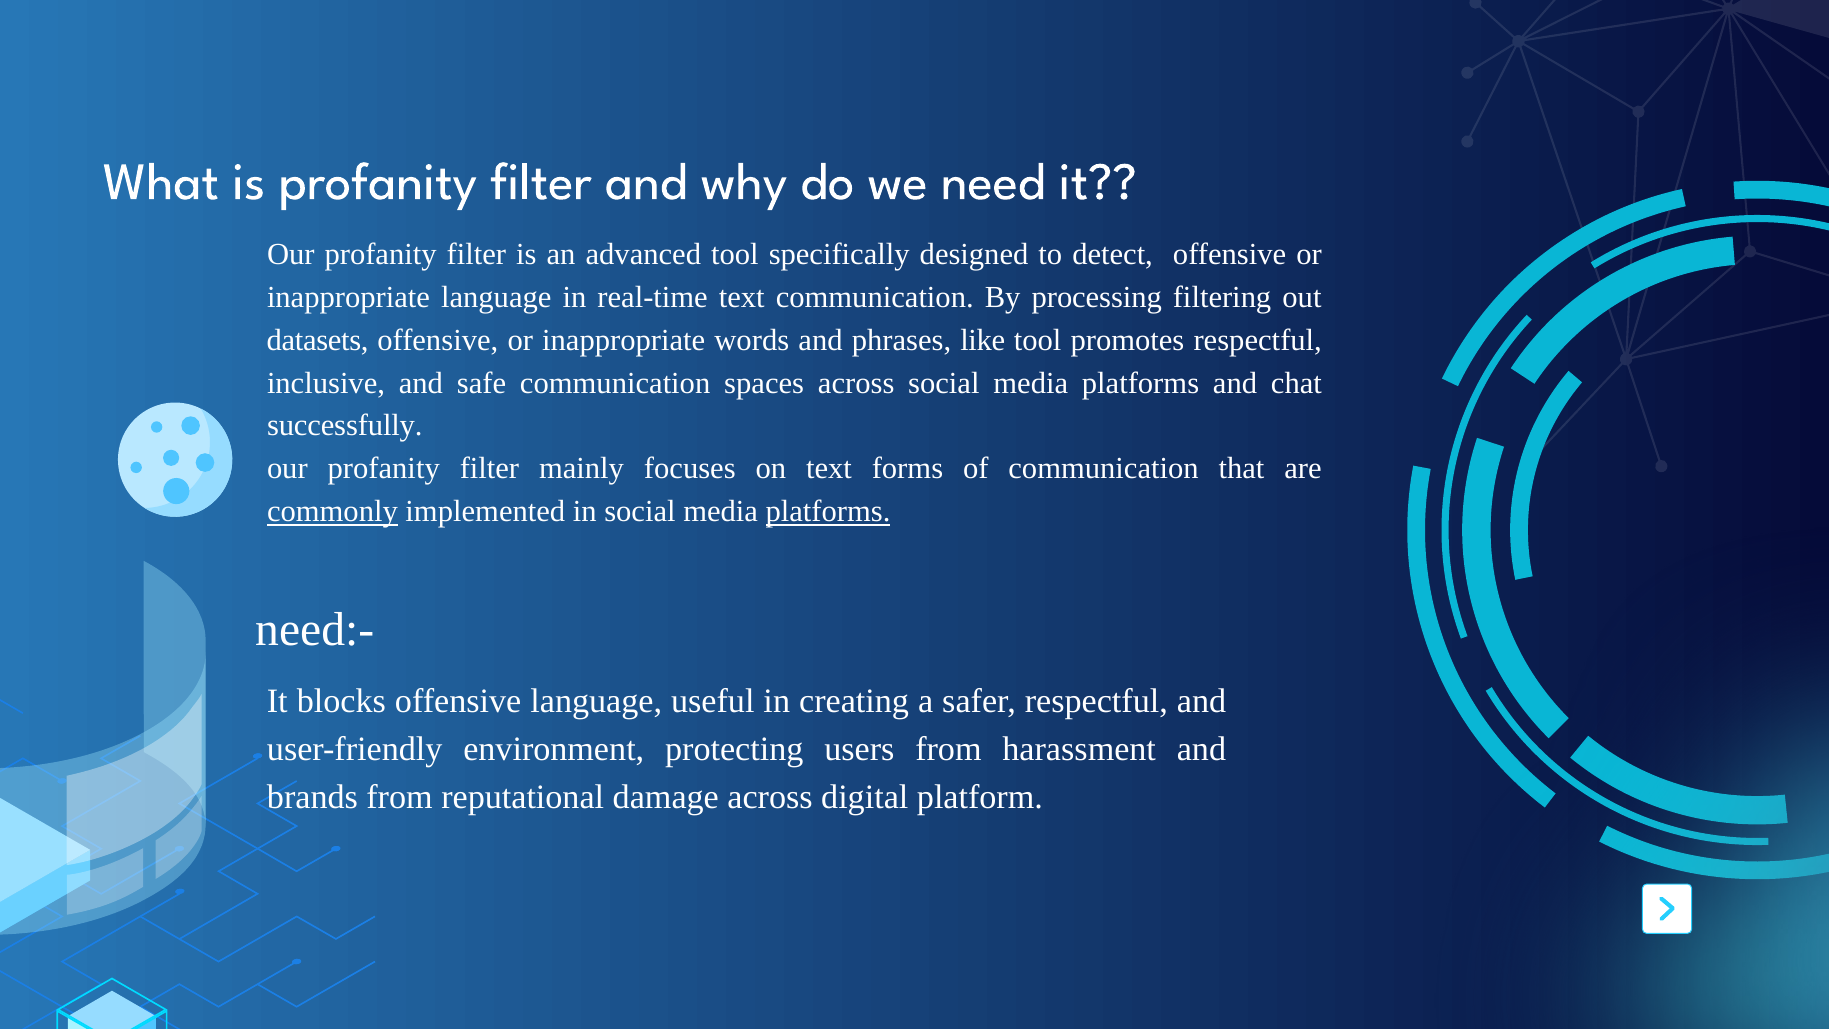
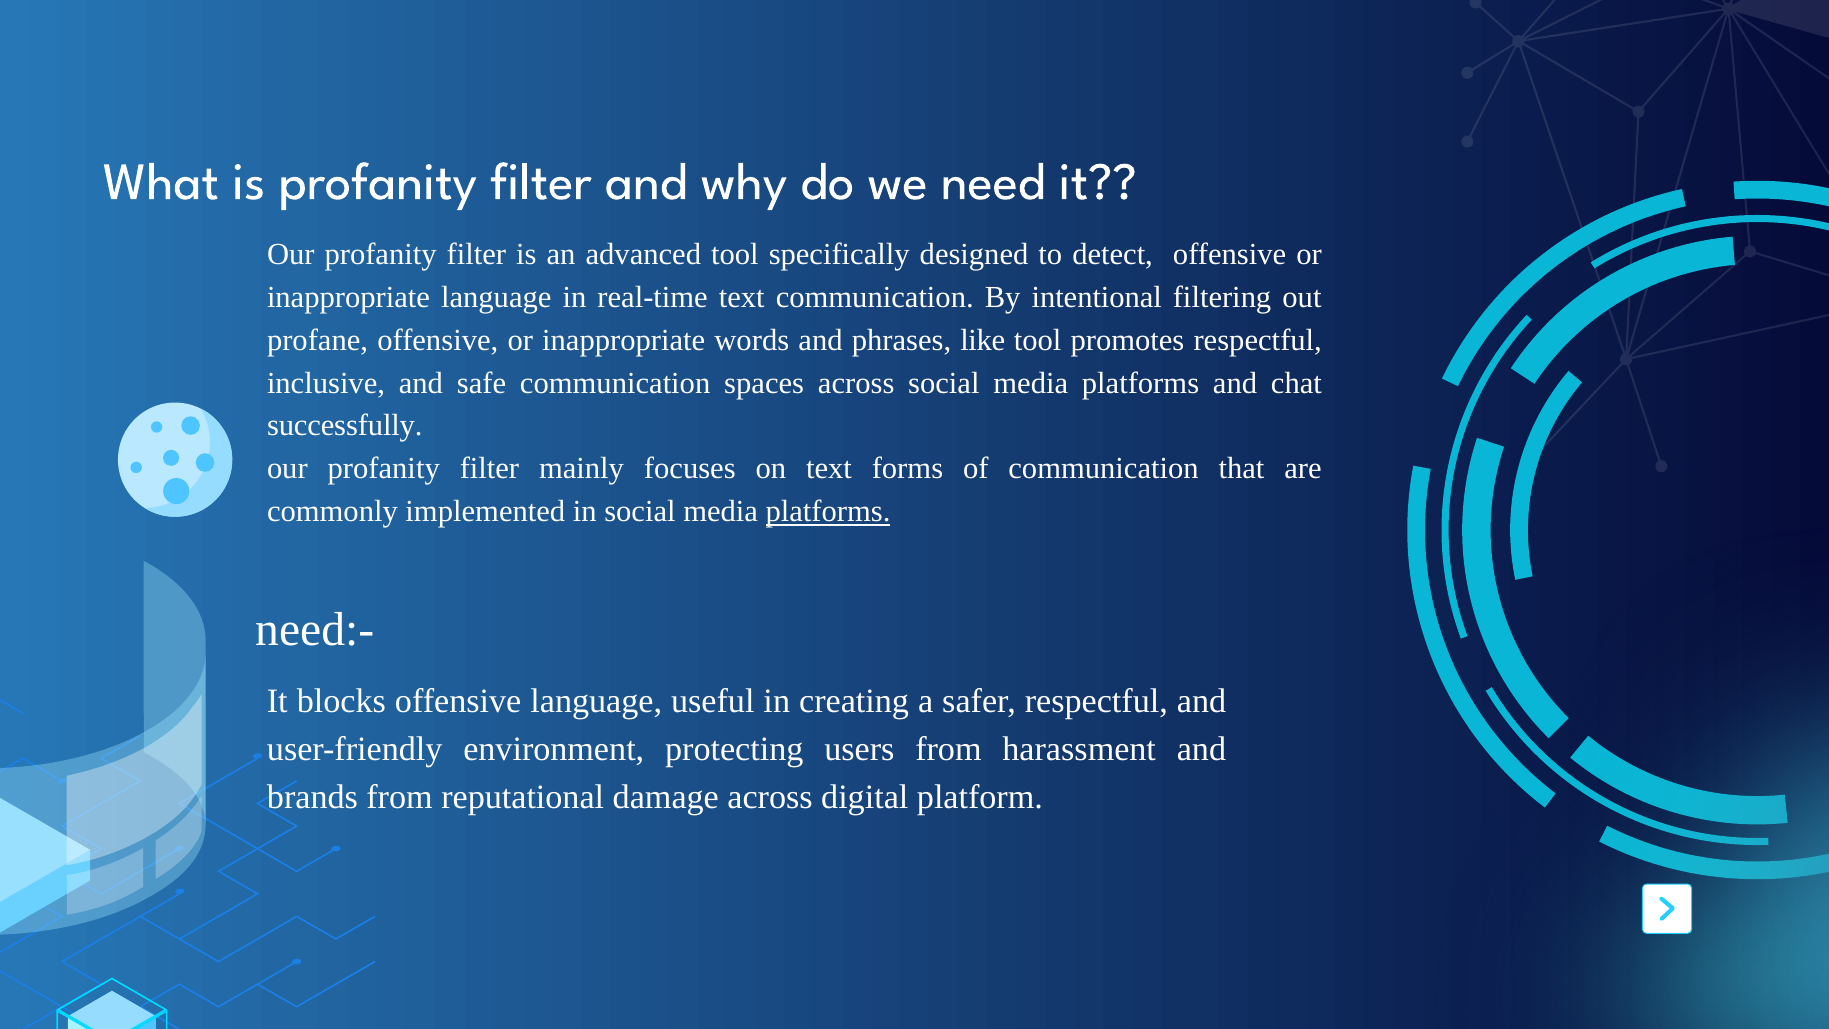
processing: processing -> intentional (1097, 297)
datasets: datasets -> profane (318, 340)
commonly underline: present -> none (332, 512)
